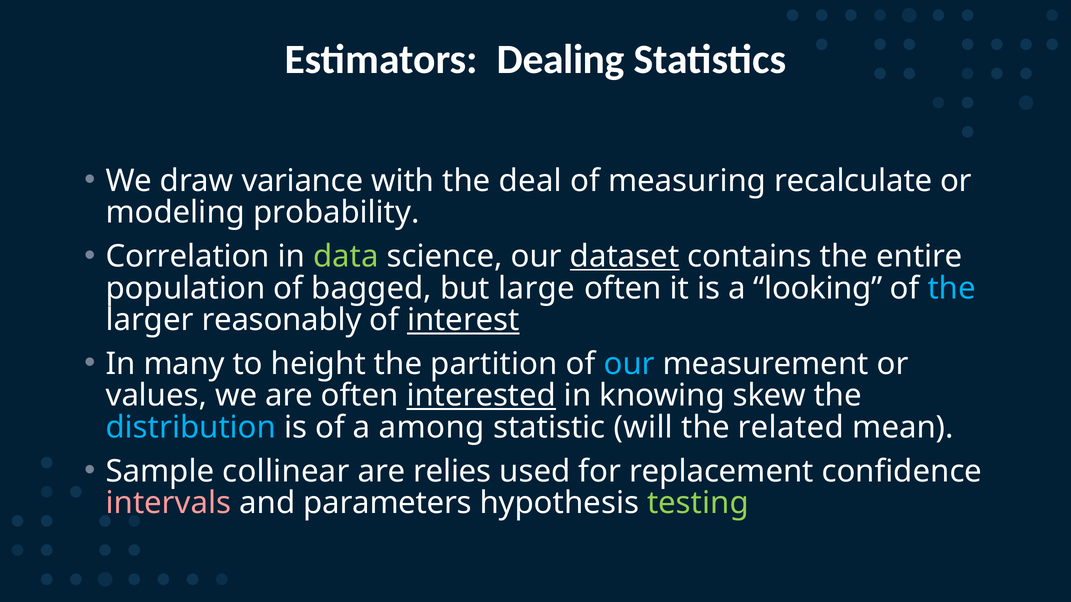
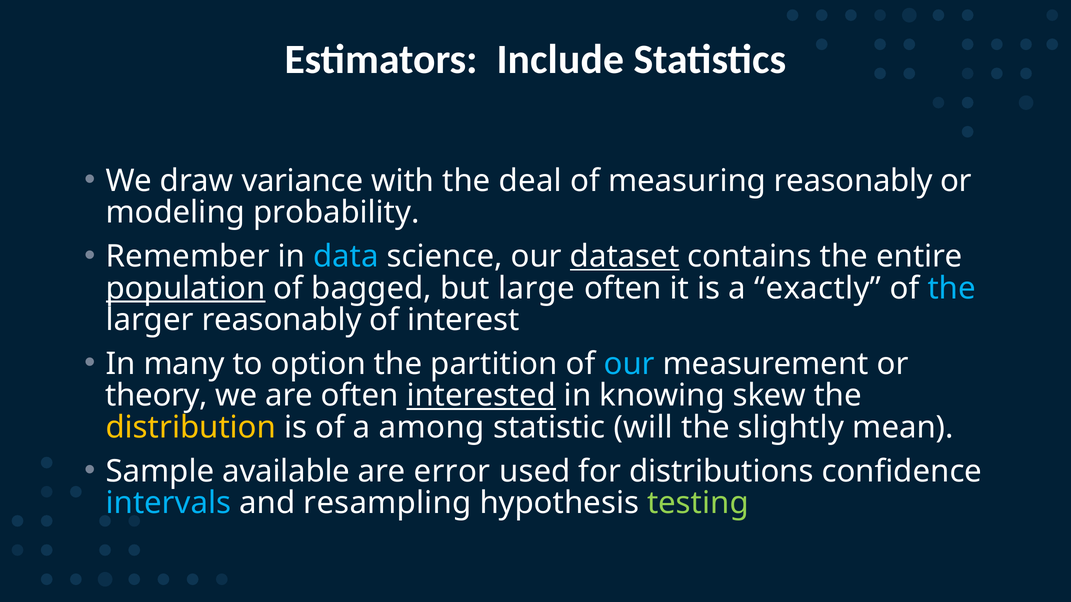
Dealing: Dealing -> Include (560, 60)
measuring recalculate: recalculate -> reasonably (853, 181)
Correlation: Correlation -> Remember (188, 257)
data colour: light green -> light blue (346, 257)
population underline: none -> present (186, 288)
looking: looking -> exactly (818, 288)
interest underline: present -> none (463, 320)
height: height -> option (318, 364)
values: values -> theory (156, 396)
distribution colour: light blue -> yellow (191, 428)
related: related -> slightly (791, 428)
collinear: collinear -> available (286, 472)
relies: relies -> error (452, 472)
replacement: replacement -> distributions (721, 472)
intervals colour: pink -> light blue (168, 503)
parameters: parameters -> resampling (387, 503)
